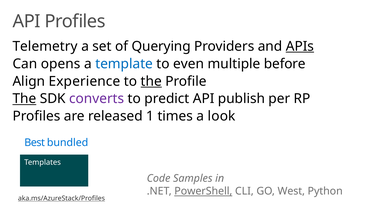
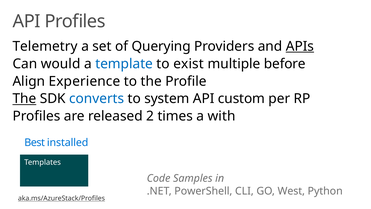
opens: opens -> would (61, 64)
even: even -> exist (189, 64)
the underline: present -> none (151, 81)
converts colour: purple -> blue (97, 99)
predict: predict -> system (167, 99)
publish: publish -> custom (241, 99)
1: 1 -> 2 (150, 116)
look: look -> with (222, 116)
bundled: bundled -> installed (68, 142)
PowerShell underline: present -> none (203, 191)
